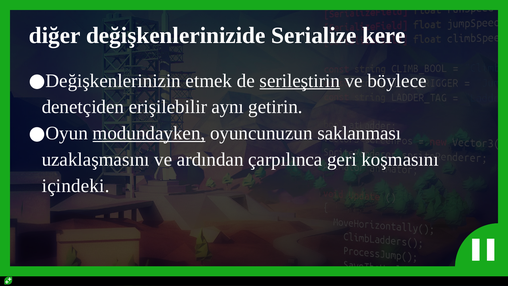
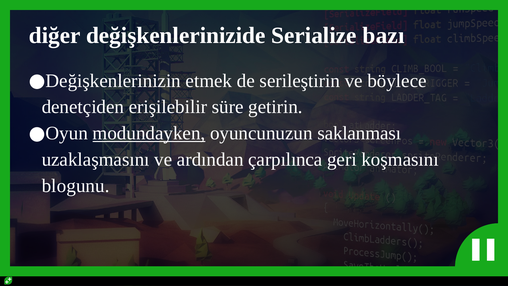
kere: kere -> bazı (384, 36)
serileştirin underline: present -> none (300, 81)
aynı: aynı -> süre (228, 107)
içindeki: içindeki -> blogunu (76, 186)
